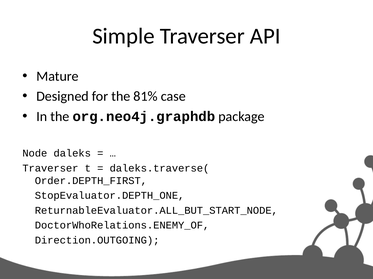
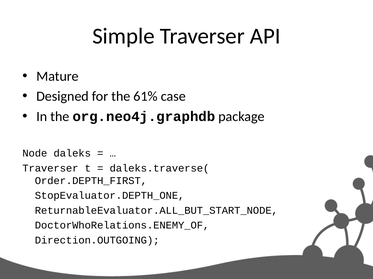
81%: 81% -> 61% (146, 97)
